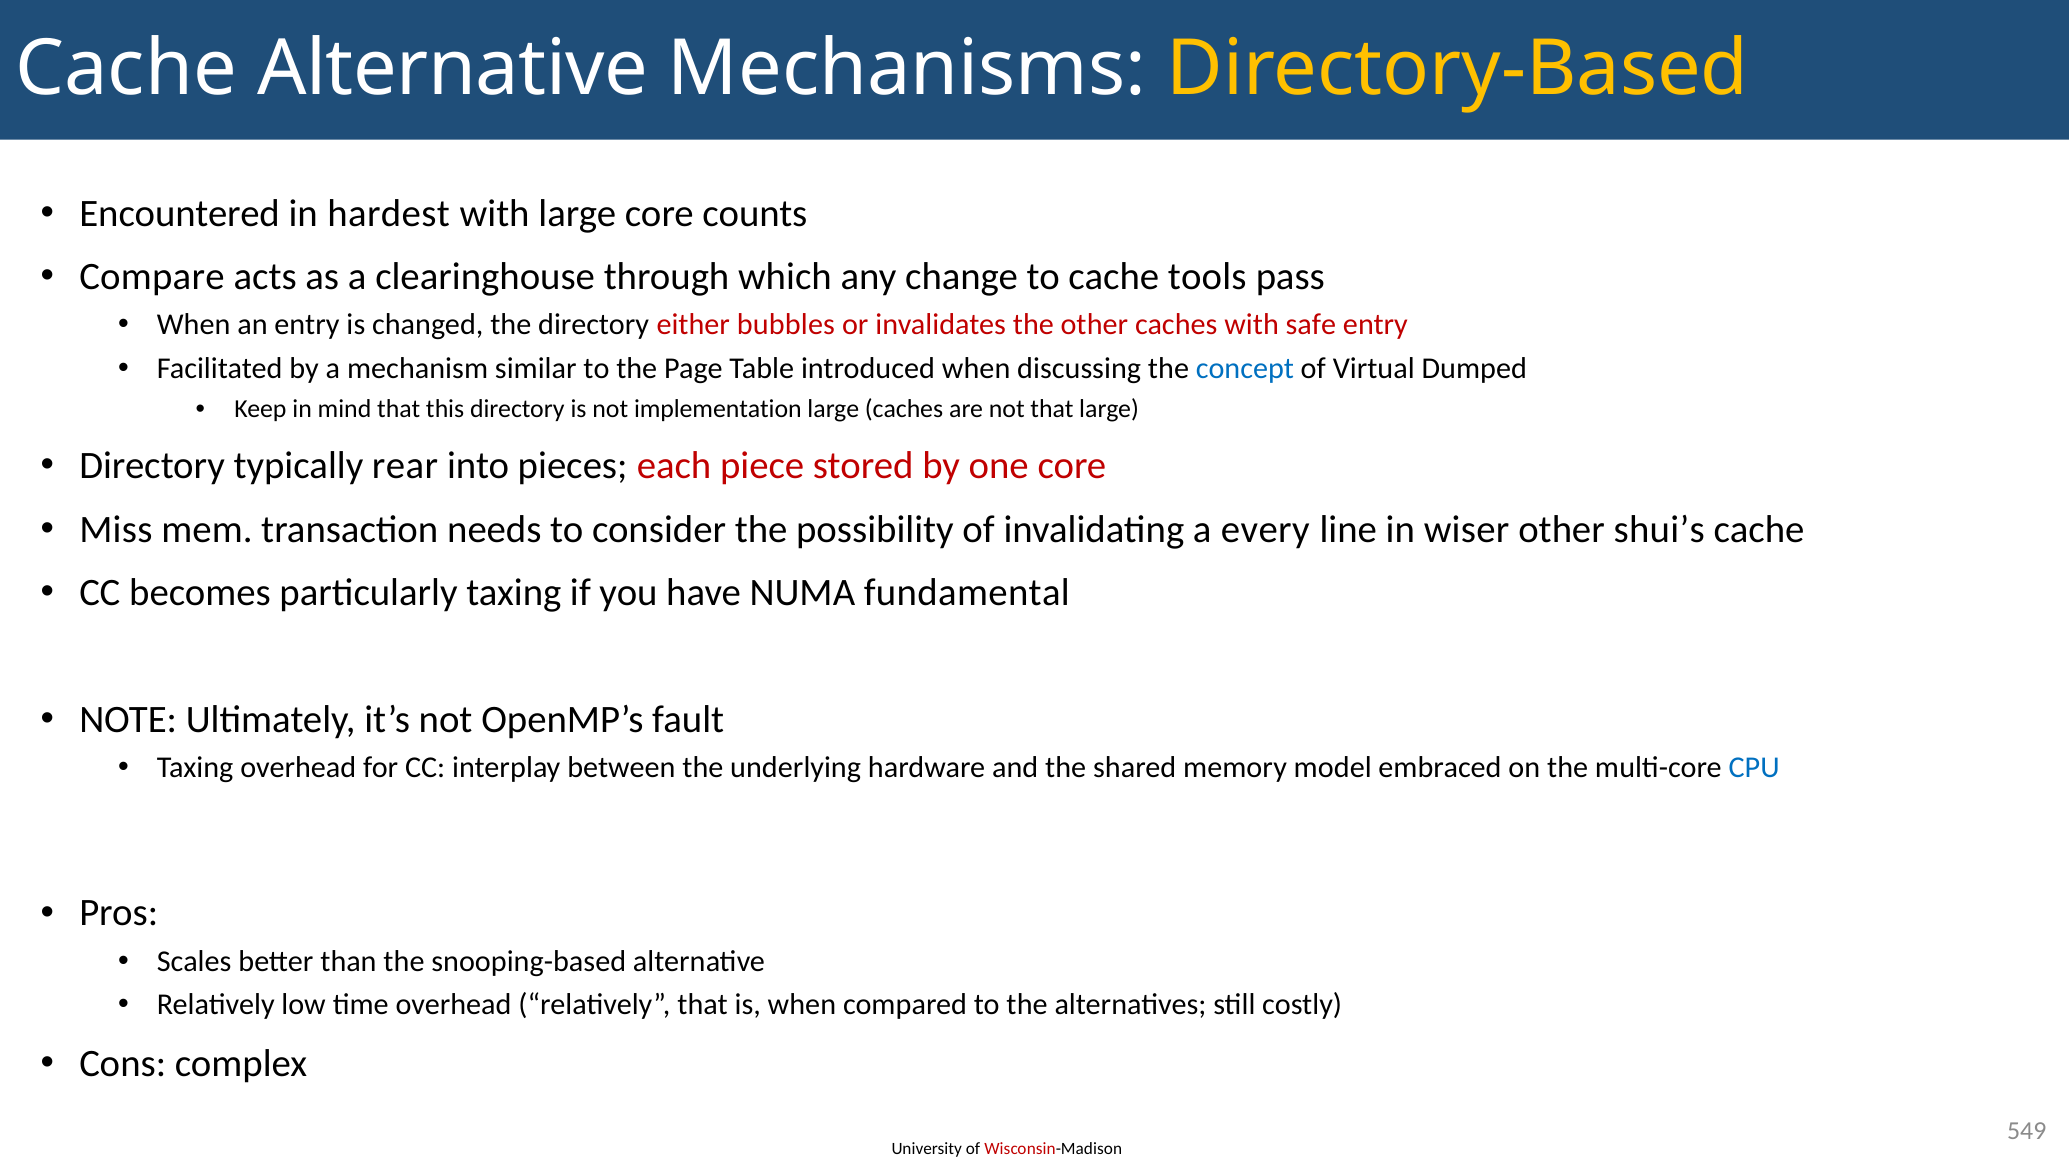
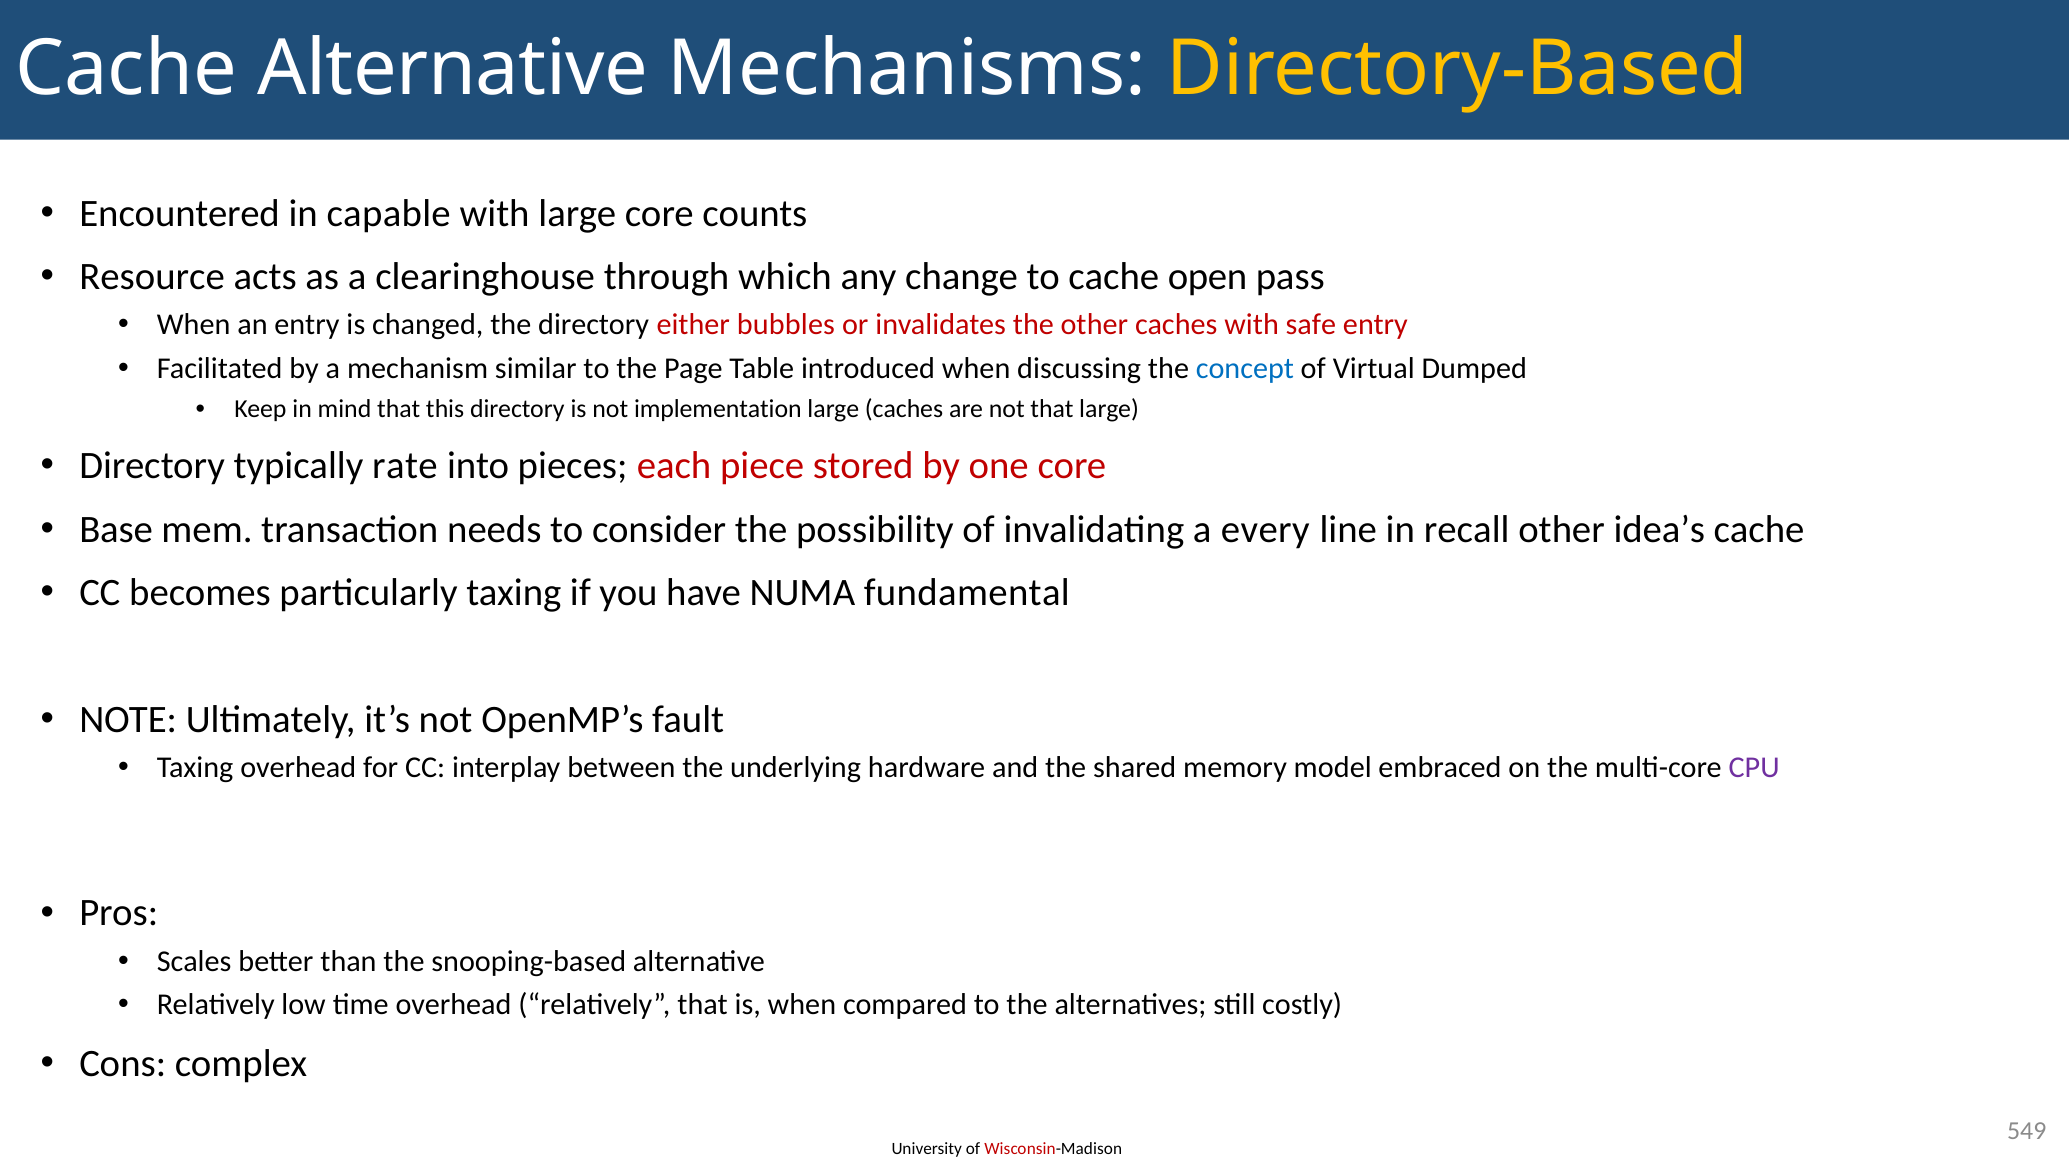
hardest: hardest -> capable (389, 213)
Compare: Compare -> Resource (152, 277)
tools: tools -> open (1208, 277)
rear: rear -> rate (405, 466)
Miss: Miss -> Base (116, 529)
wiser: wiser -> recall (1467, 529)
shui’s: shui’s -> idea’s (1659, 529)
CPU colour: blue -> purple (1754, 768)
